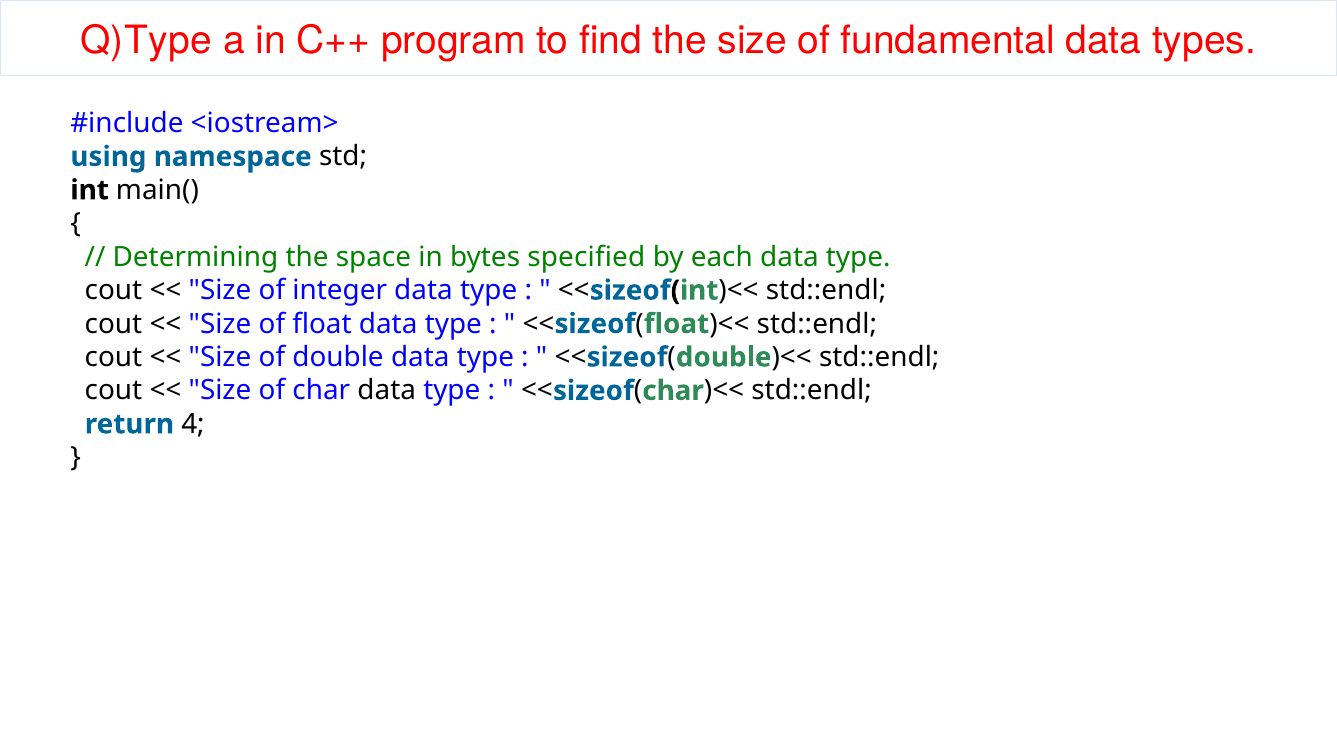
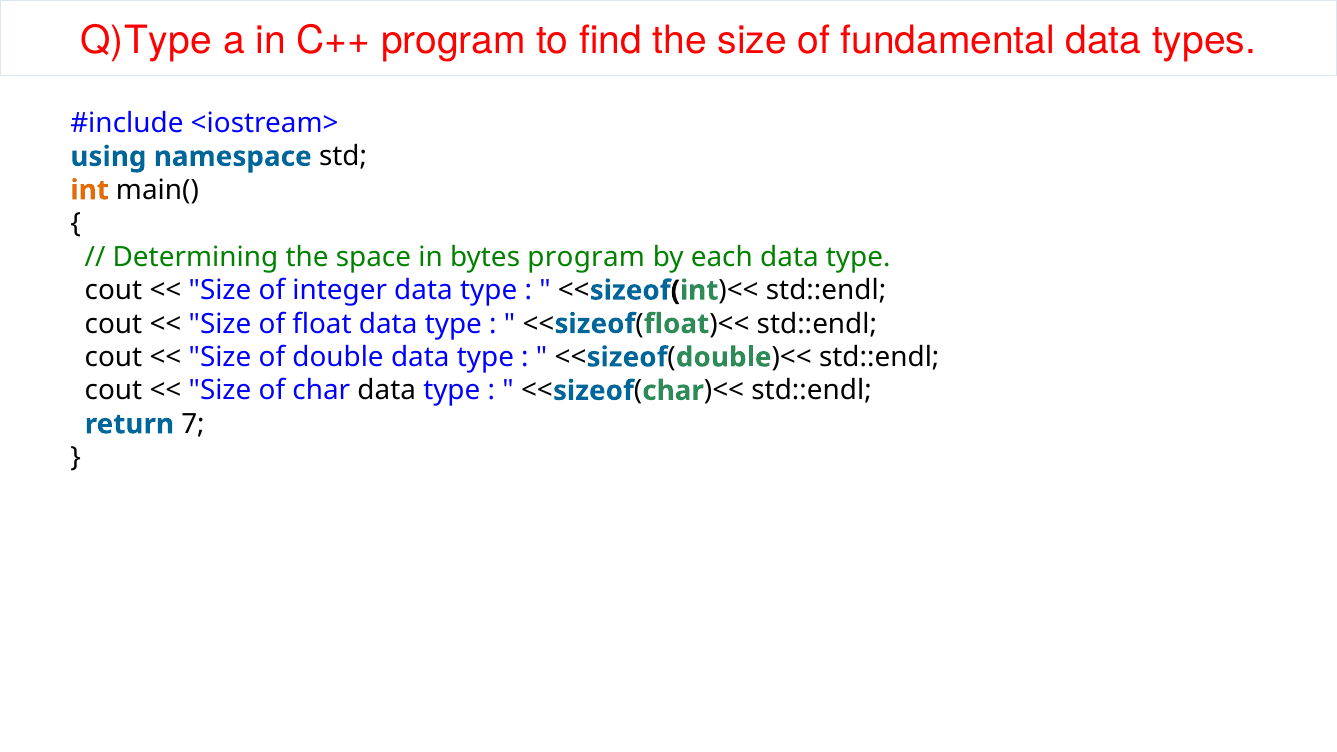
int colour: black -> orange (90, 190)
bytes specified: specified -> program (586, 257)
4: 4 -> 7 (193, 424)
